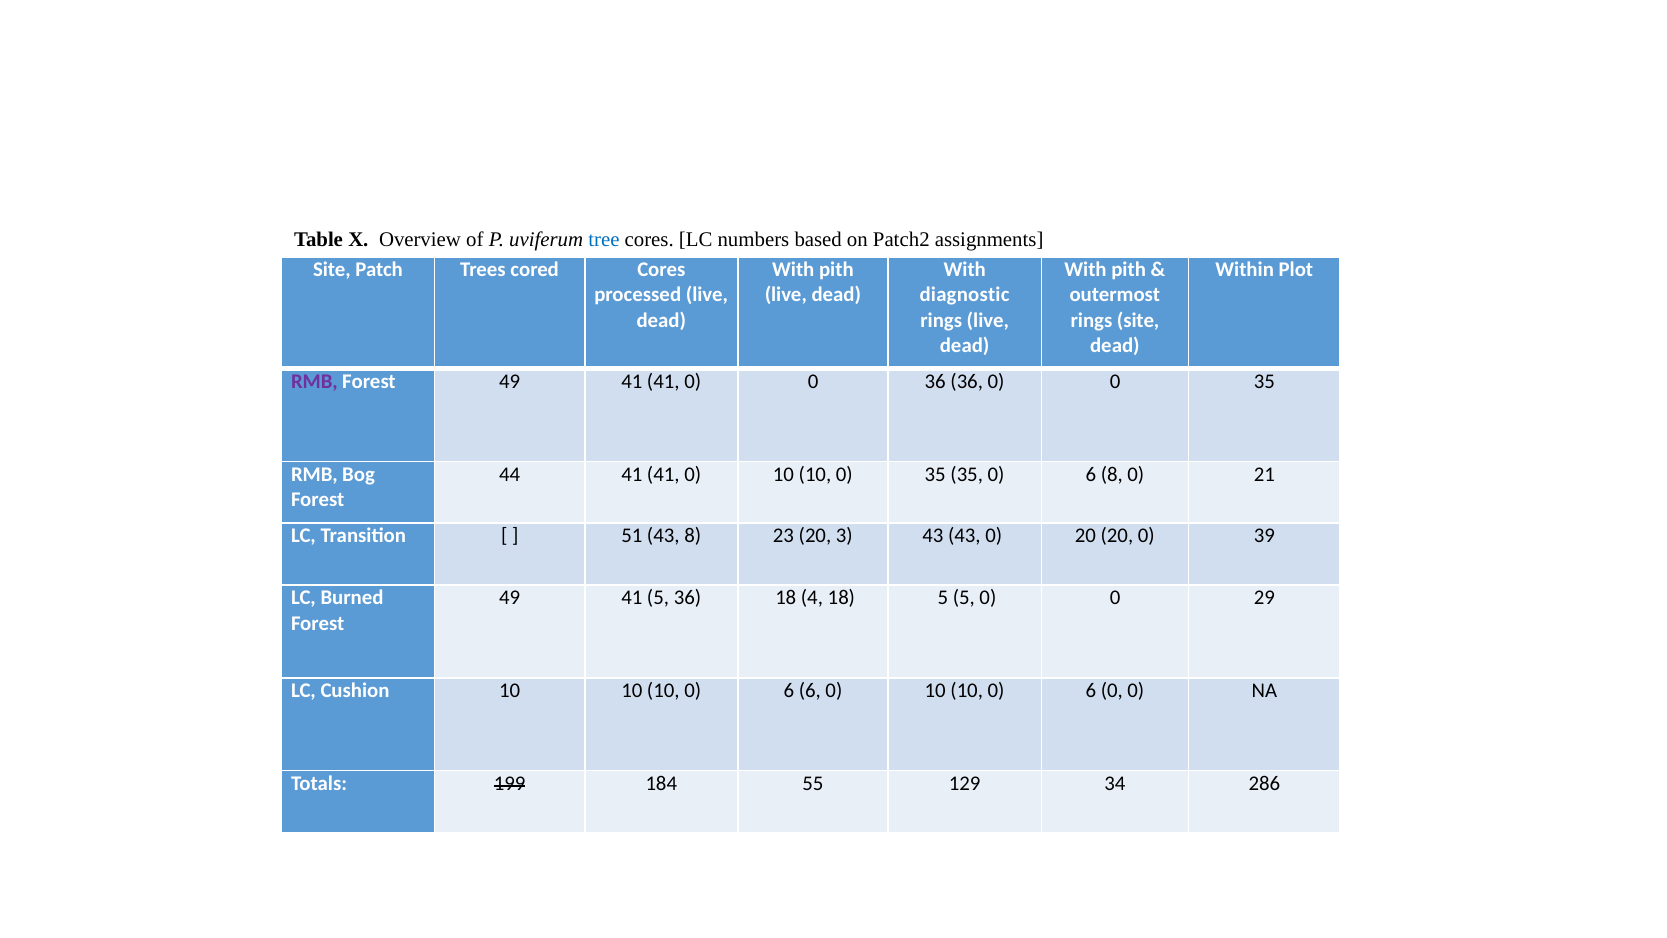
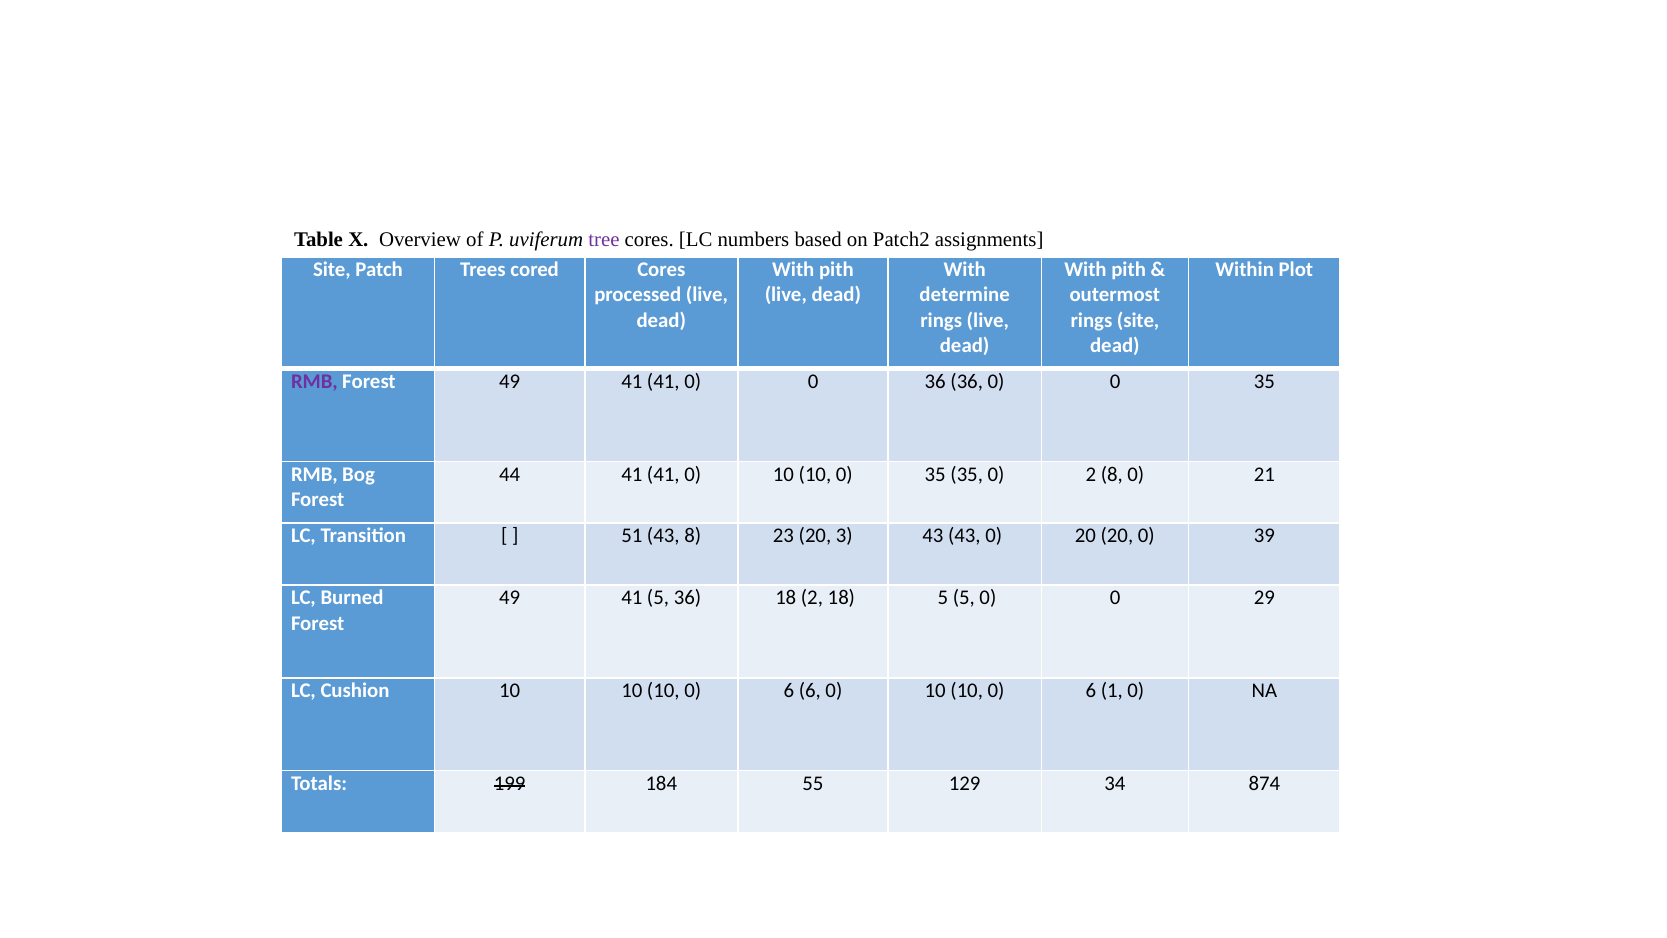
tree colour: blue -> purple (604, 239)
diagnostic: diagnostic -> determine (965, 295)
35 0 6: 6 -> 2 (1091, 474)
18 4: 4 -> 2 (812, 598)
0 6 0: 0 -> 1 (1112, 691)
286: 286 -> 874 (1264, 783)
